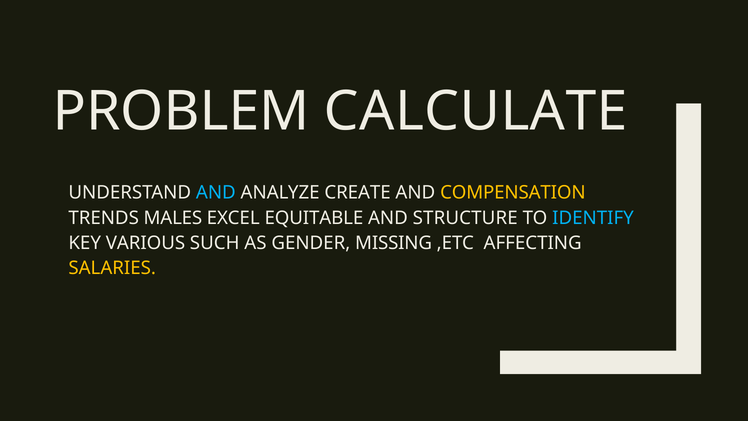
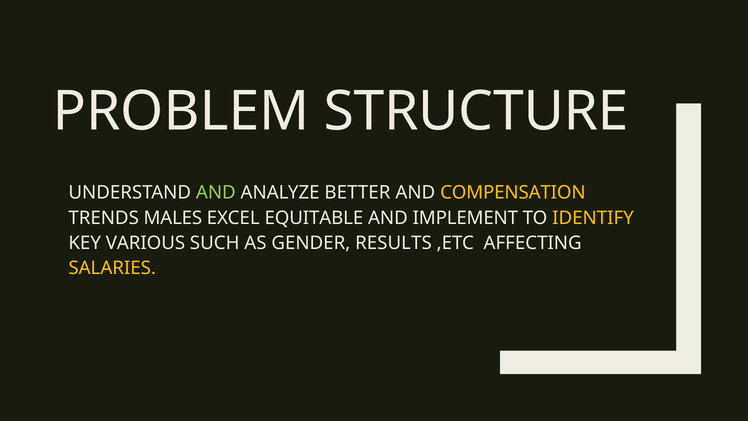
CALCULATE: CALCULATE -> STRUCTURE (476, 112)
AND colour: light blue -> light green (216, 193)
CREATE: CREATE -> BETTER (357, 193)
STRUCTURE: STRUCTURE -> IMPLEMENT (465, 218)
IDENTIFY colour: light blue -> yellow (593, 218)
MISSING: MISSING -> RESULTS (393, 243)
